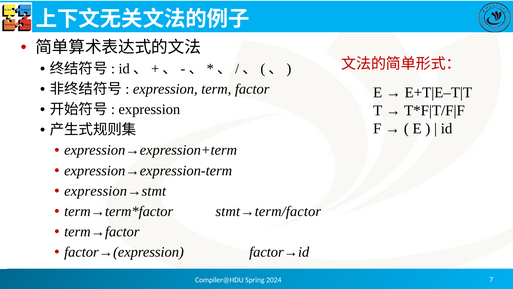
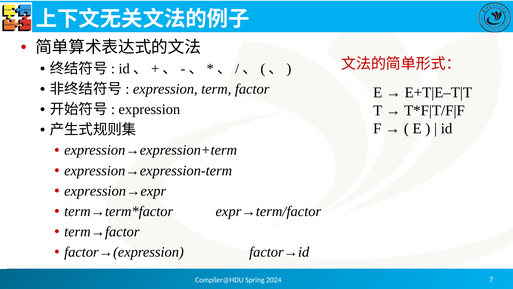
expression→stmt: expression→stmt -> expression→expr (115, 191)
stmt→term/factor: stmt→term/factor -> expr→term/factor (268, 211)
